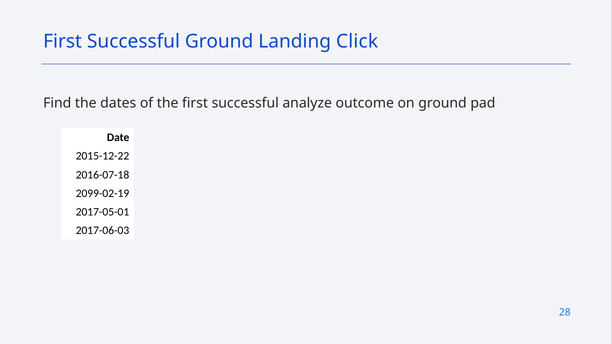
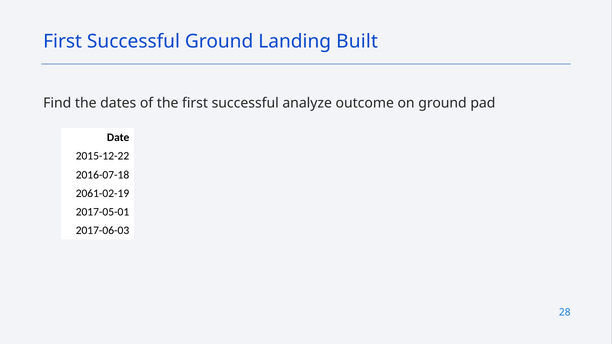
Click: Click -> Built (357, 42)
2099-02-19: 2099-02-19 -> 2061-02-19 (102, 193)
